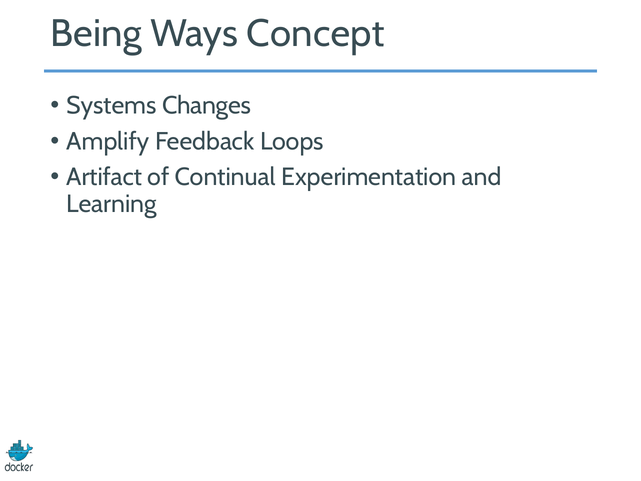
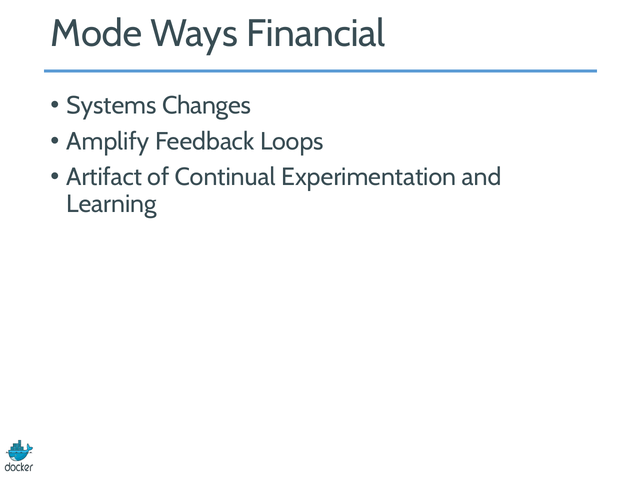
Being: Being -> Mode (96, 33)
Concept: Concept -> Financial (316, 33)
